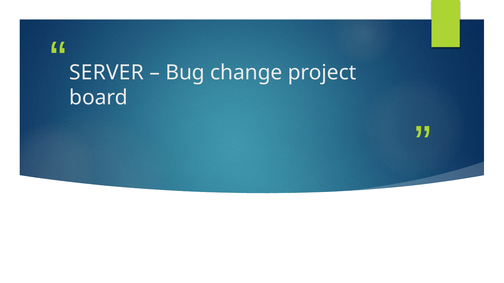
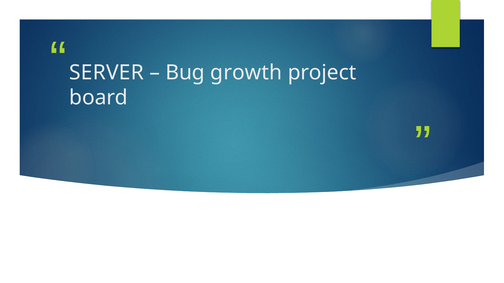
change: change -> growth (246, 73)
